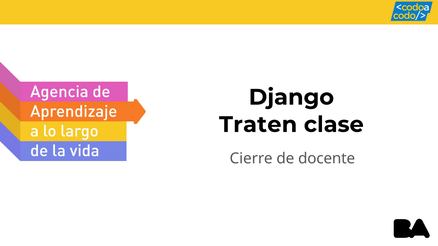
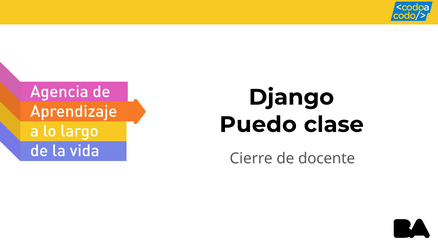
Traten: Traten -> Puedo (258, 125)
